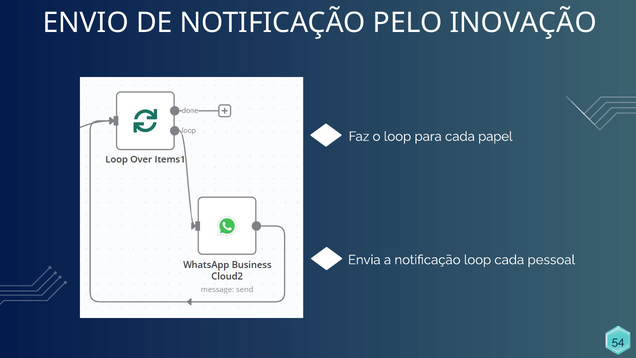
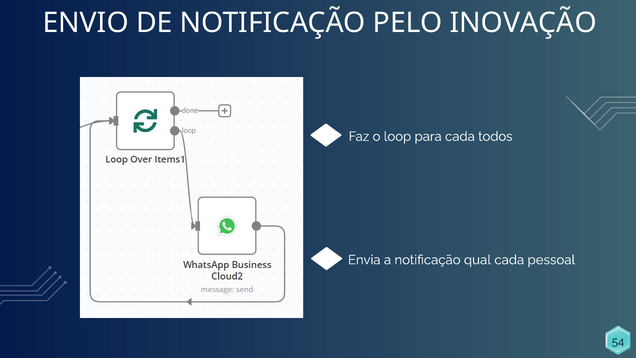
papel: papel -> todos (495, 136)
notificação loop: loop -> qual (477, 260)
